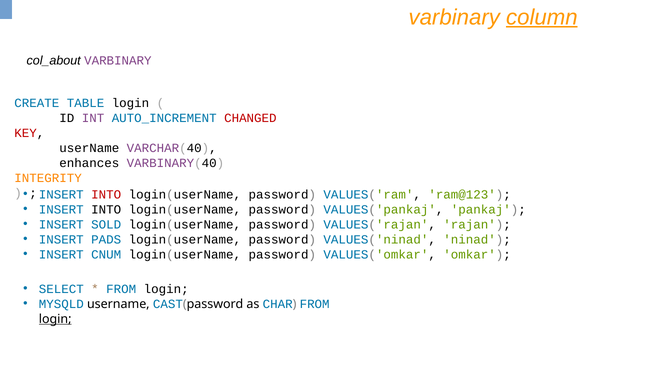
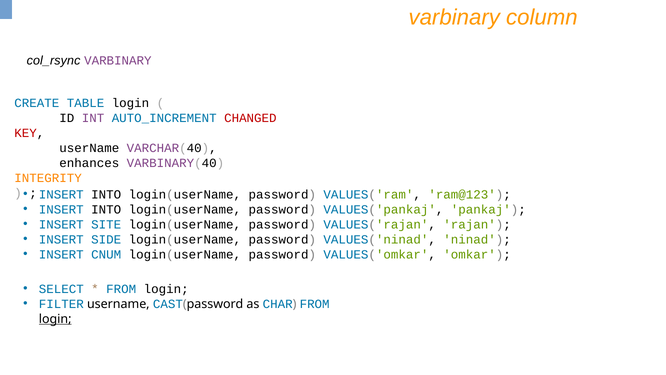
column underline: present -> none (542, 17)
col_about: col_about -> col_rsync (54, 60)
INTO colour: red -> black (106, 194)
SOLD: SOLD -> SITE (106, 224)
PADS: PADS -> SIDE (106, 239)
MYSQLD: MYSQLD -> FILTER (61, 304)
